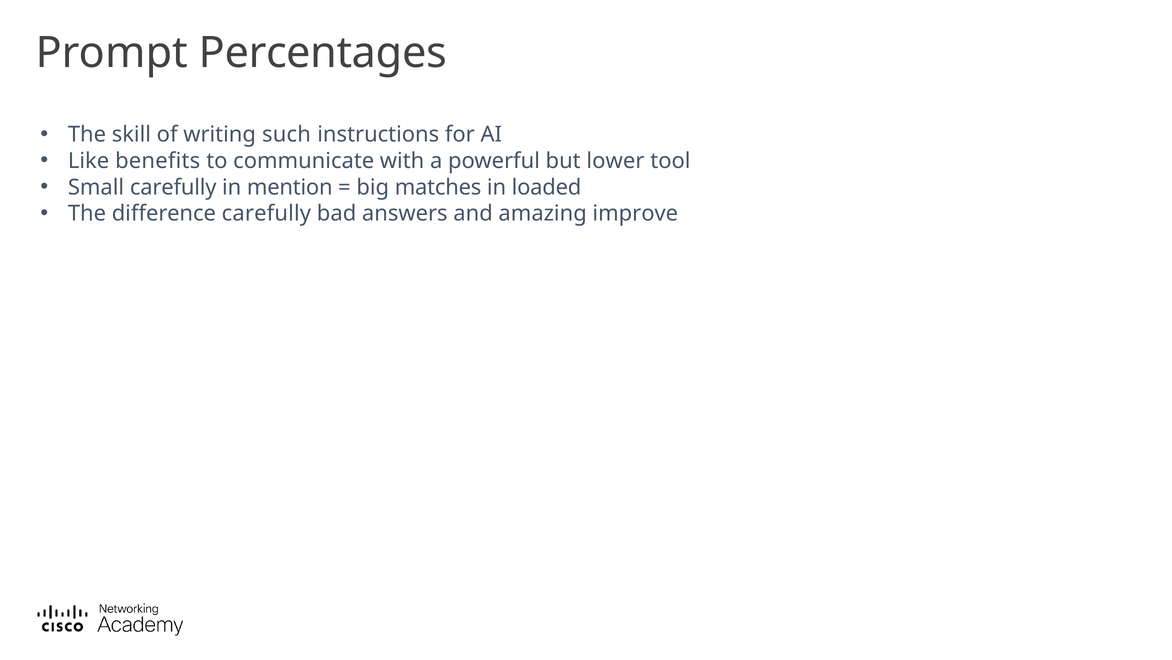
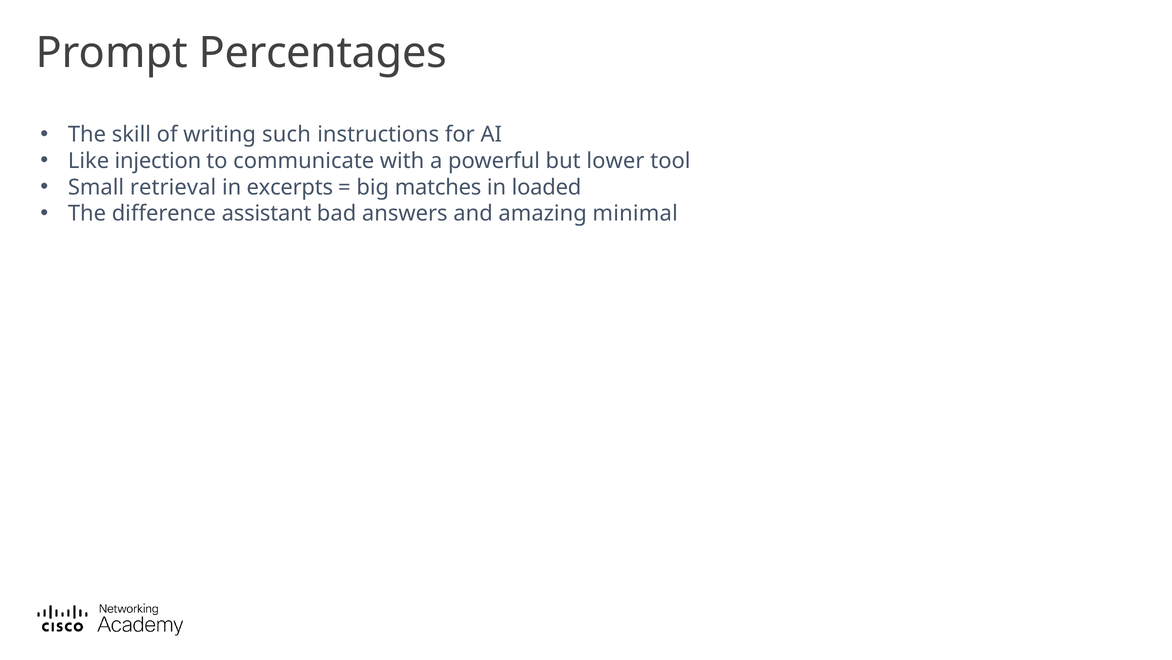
benefits: benefits -> injection (158, 161)
Small carefully: carefully -> retrieval (173, 187)
mention: mention -> excerpts (290, 187)
difference carefully: carefully -> assistant (267, 214)
improve: improve -> minimal (635, 214)
